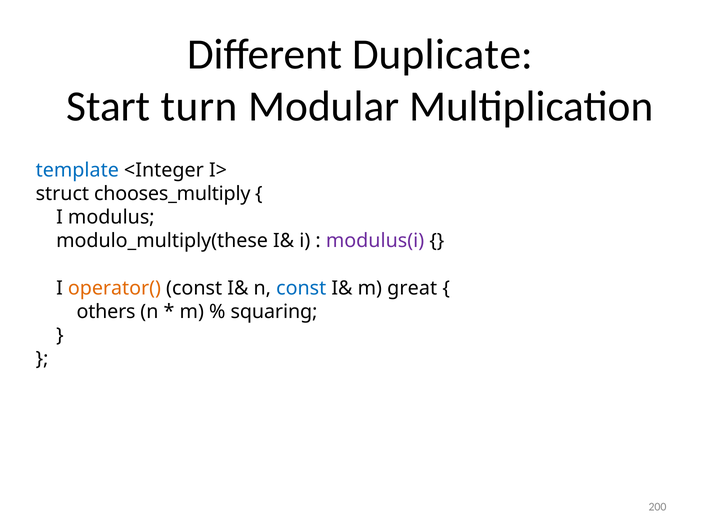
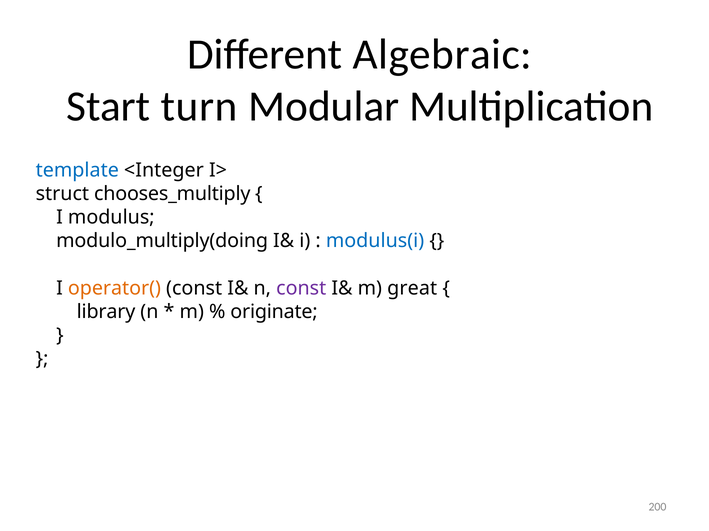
Duplicate: Duplicate -> Algebraic (442, 54)
modulo_multiply(these: modulo_multiply(these -> modulo_multiply(doing (162, 241)
modulus(i colour: purple -> blue (375, 241)
const colour: blue -> purple (301, 289)
others: others -> library (106, 312)
squaring: squaring -> originate (274, 312)
